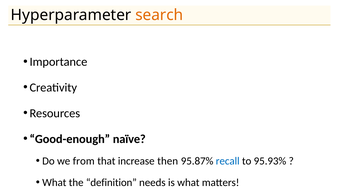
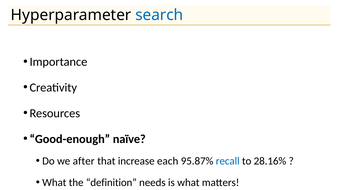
search colour: orange -> blue (159, 15)
from: from -> after (84, 161)
then: then -> each (168, 161)
95.93%: 95.93% -> 28.16% (270, 161)
